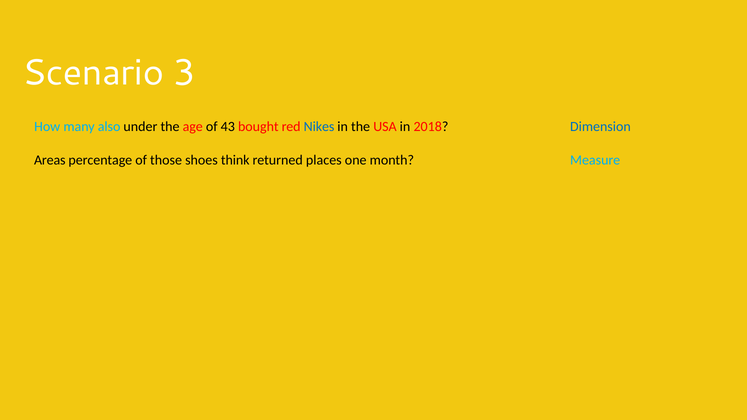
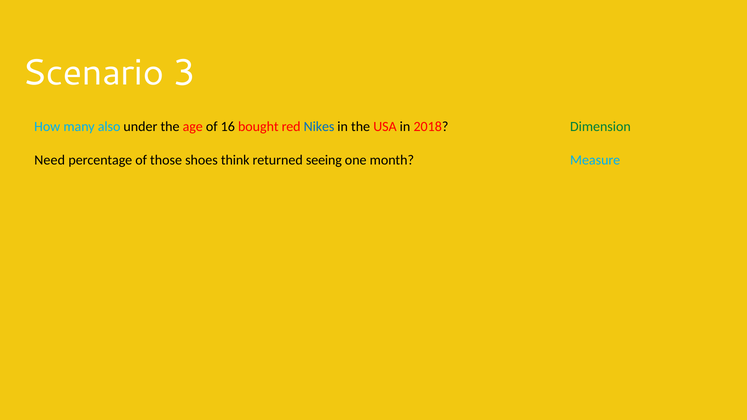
43: 43 -> 16 (228, 127)
Dimension colour: blue -> green (600, 127)
Areas: Areas -> Need (50, 160)
places: places -> seeing (324, 160)
